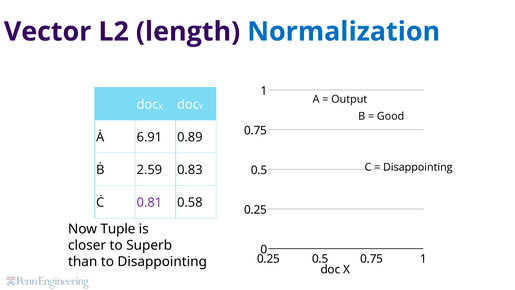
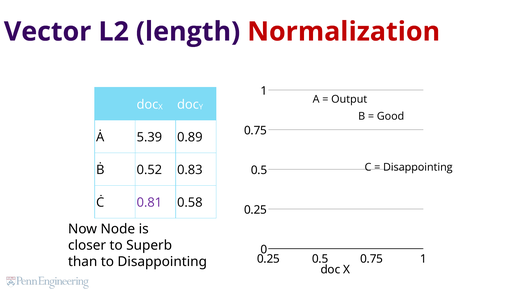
Normalization colour: blue -> red (344, 32)
6.91: 6.91 -> 5.39 (149, 137)
2.59: 2.59 -> 0.52 (149, 170)
Tuple: Tuple -> Node (118, 229)
